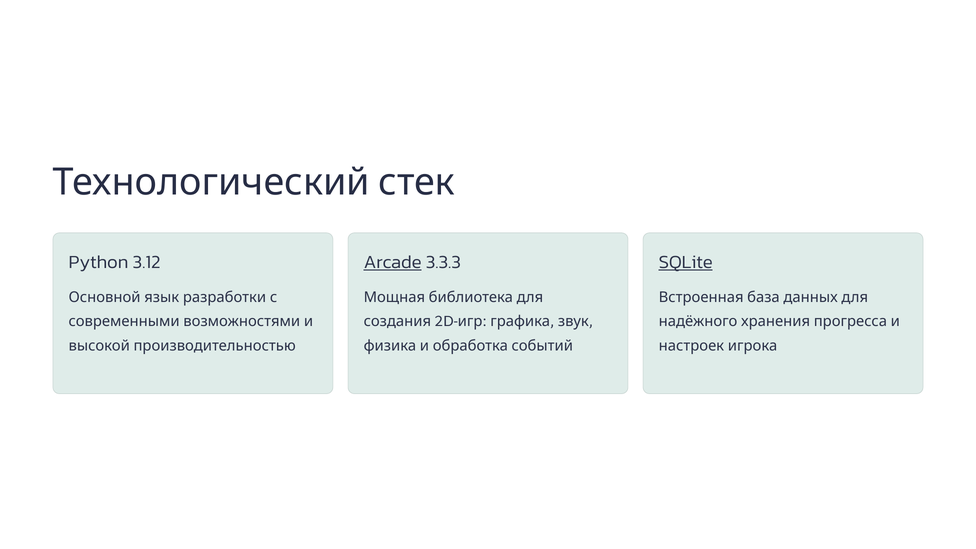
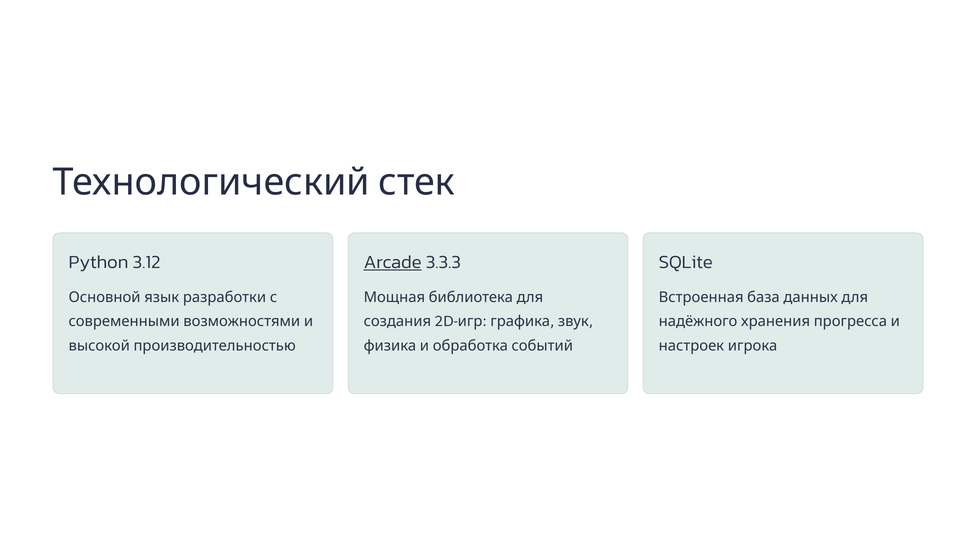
SQLite underline: present -> none (686, 262)
